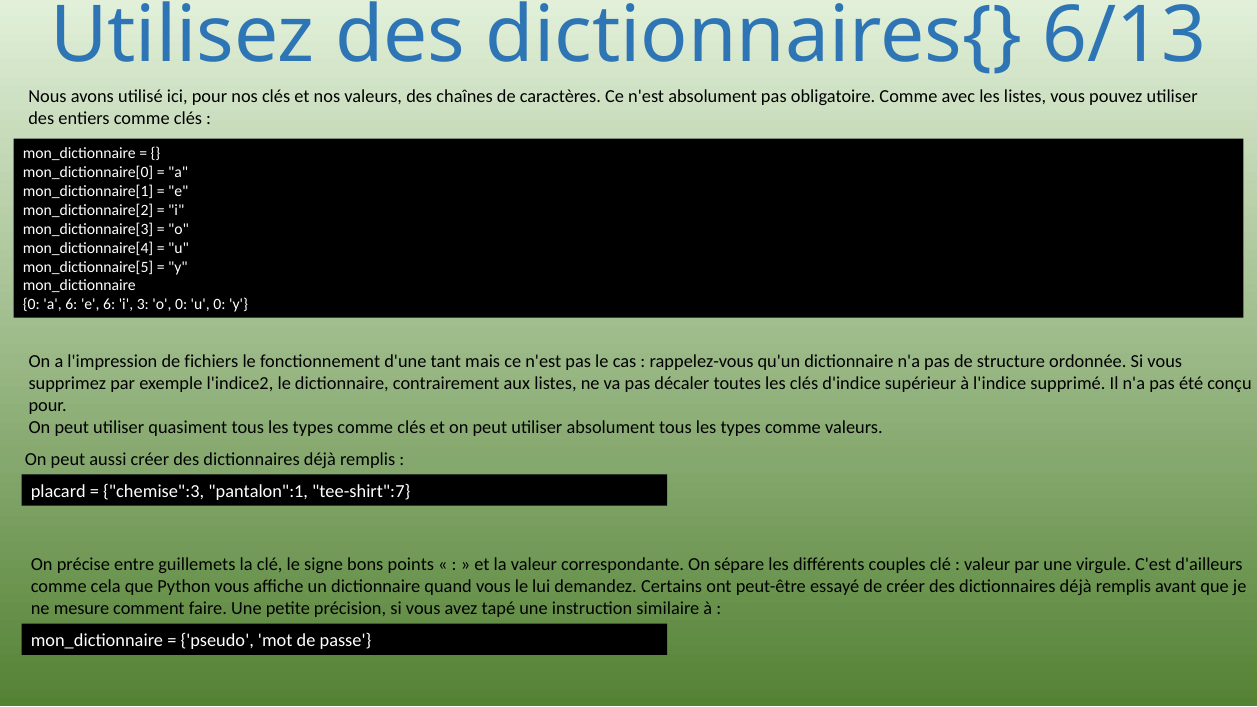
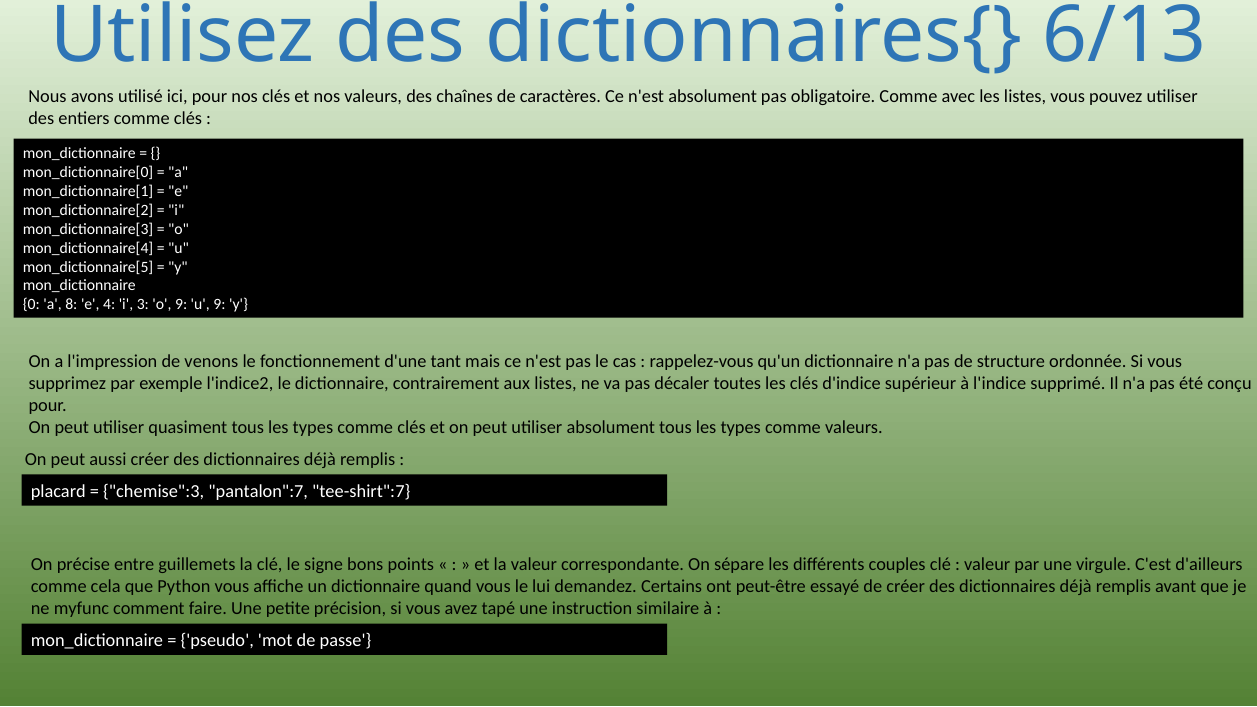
a 6: 6 -> 8 (71, 305)
e 6: 6 -> 4 (109, 305)
o 0: 0 -> 9 (181, 305)
u 0: 0 -> 9 (219, 305)
fichiers: fichiers -> venons (211, 362)
pantalon":1: pantalon":1 -> pantalon":7 (258, 491)
mesure: mesure -> myfunc (81, 608)
